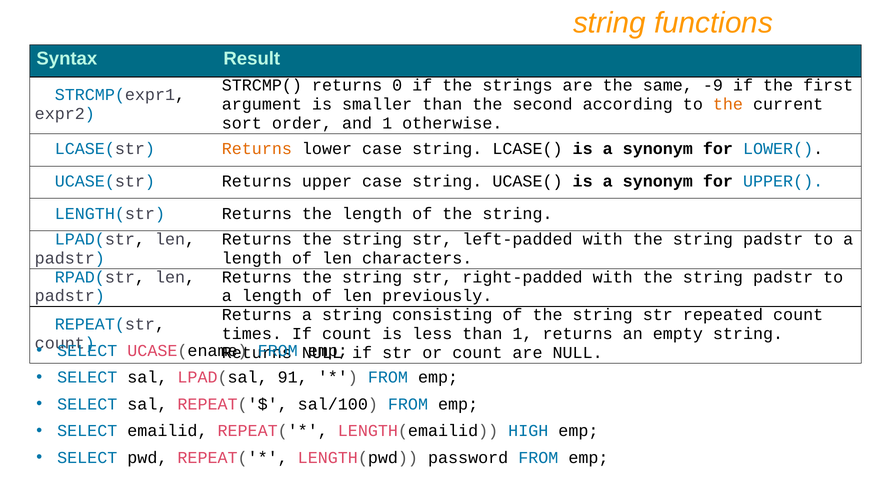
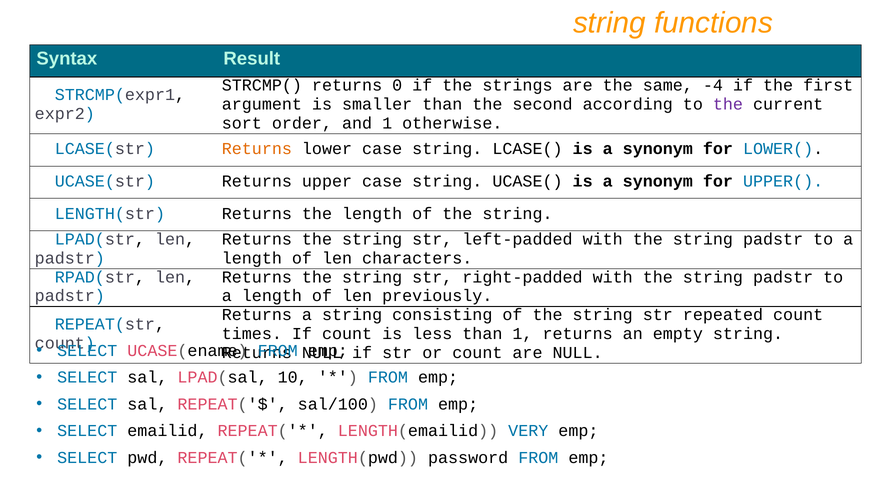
-9: -9 -> -4 (713, 85)
the colour: orange -> purple (728, 104)
91: 91 -> 10 (293, 378)
HIGH: HIGH -> VERY (528, 431)
